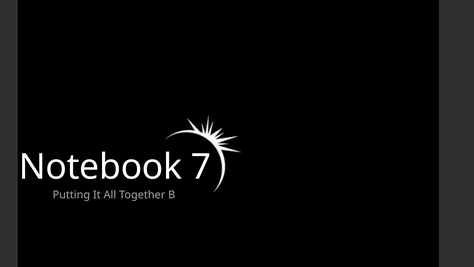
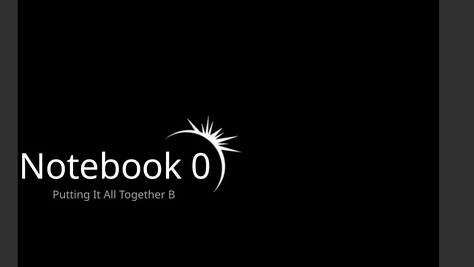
7: 7 -> 0 (201, 167)
